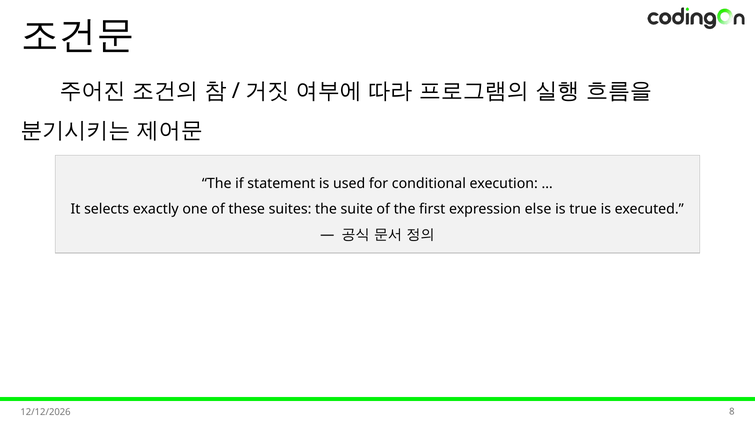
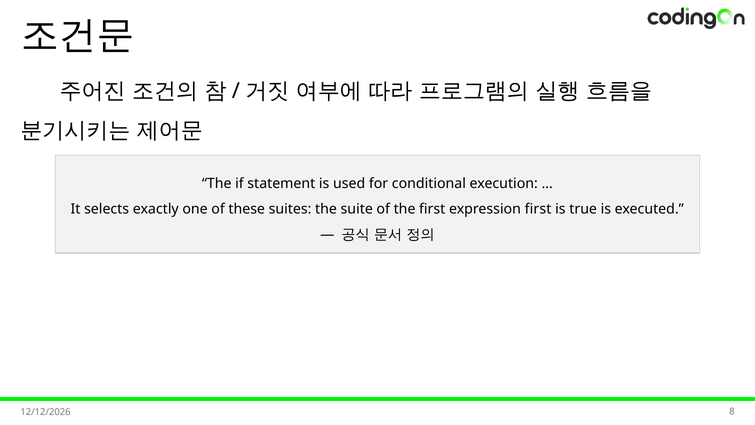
expression else: else -> first (538, 209)
